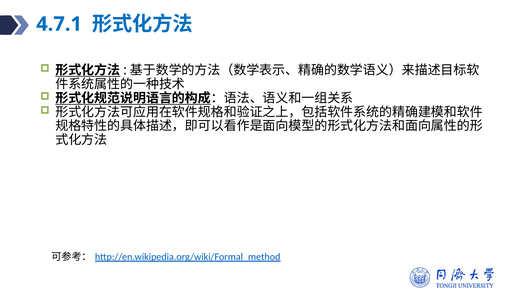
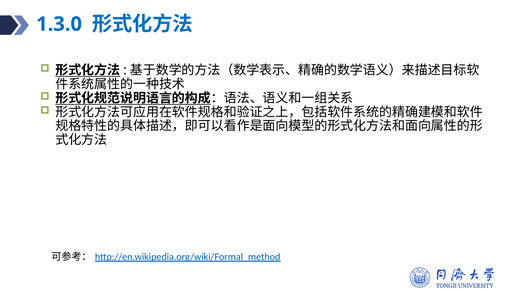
4.7.1: 4.7.1 -> 1.3.0 (59, 24)
